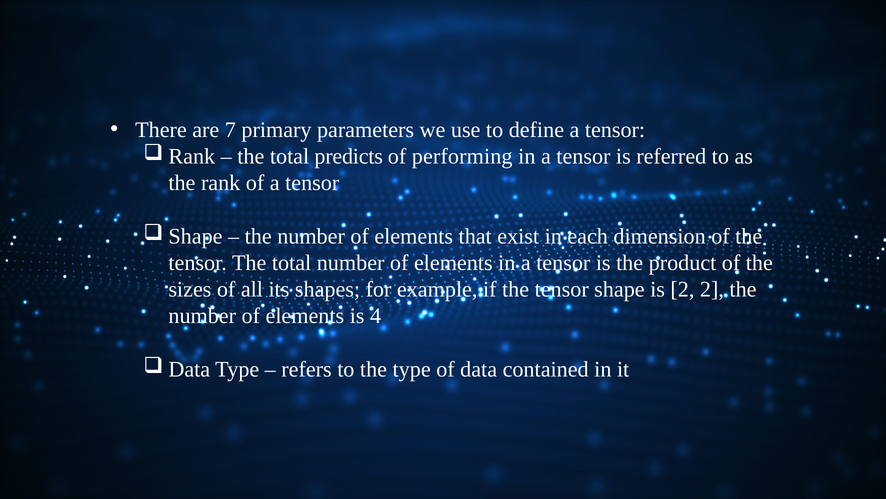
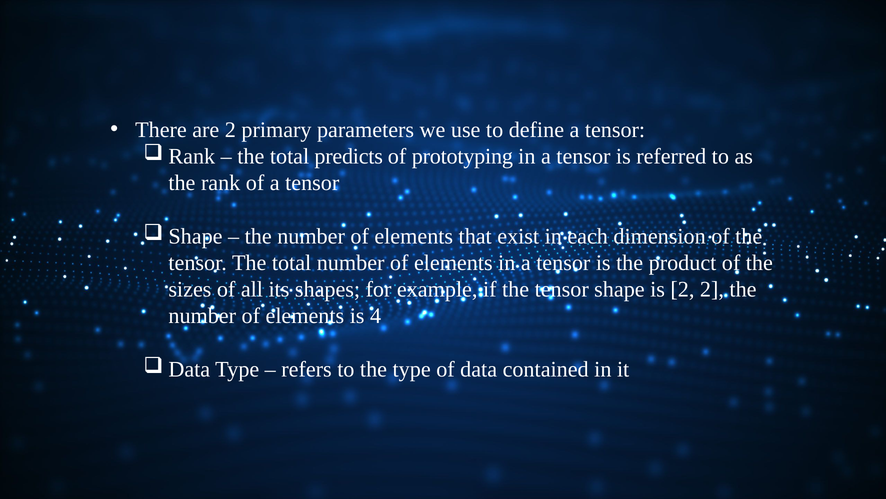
are 7: 7 -> 2 (230, 130)
performing: performing -> prototyping (462, 156)
